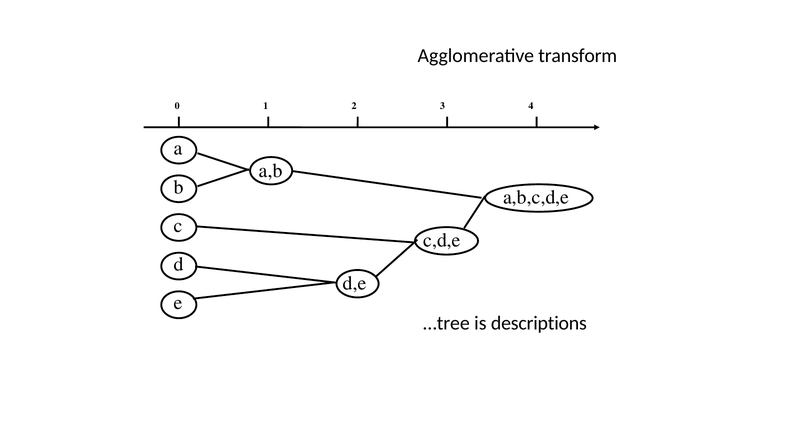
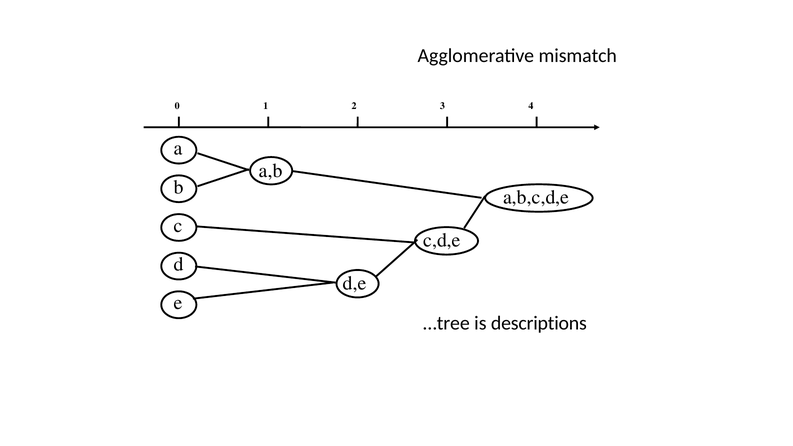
transform: transform -> mismatch (578, 56)
